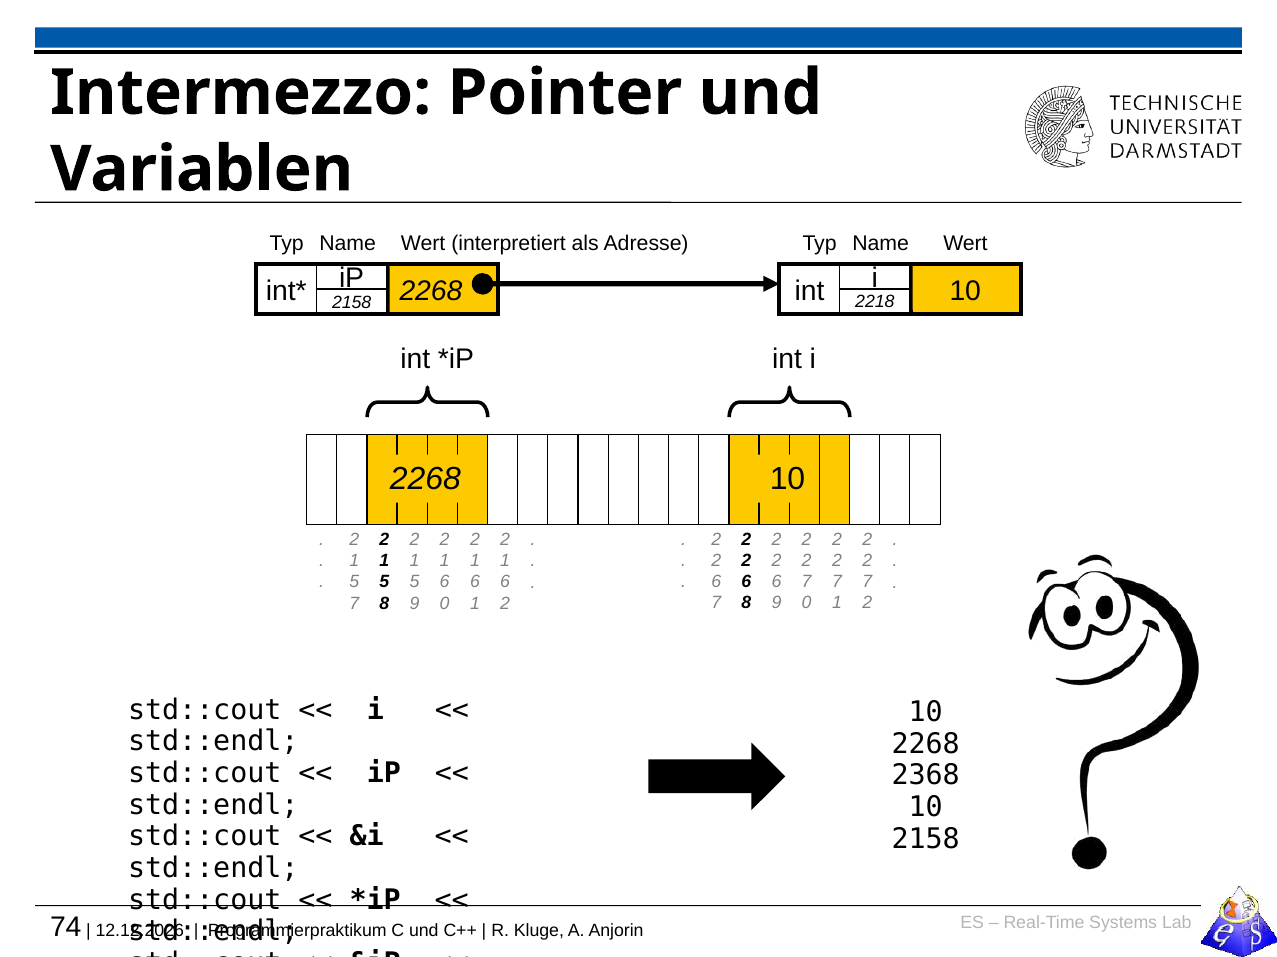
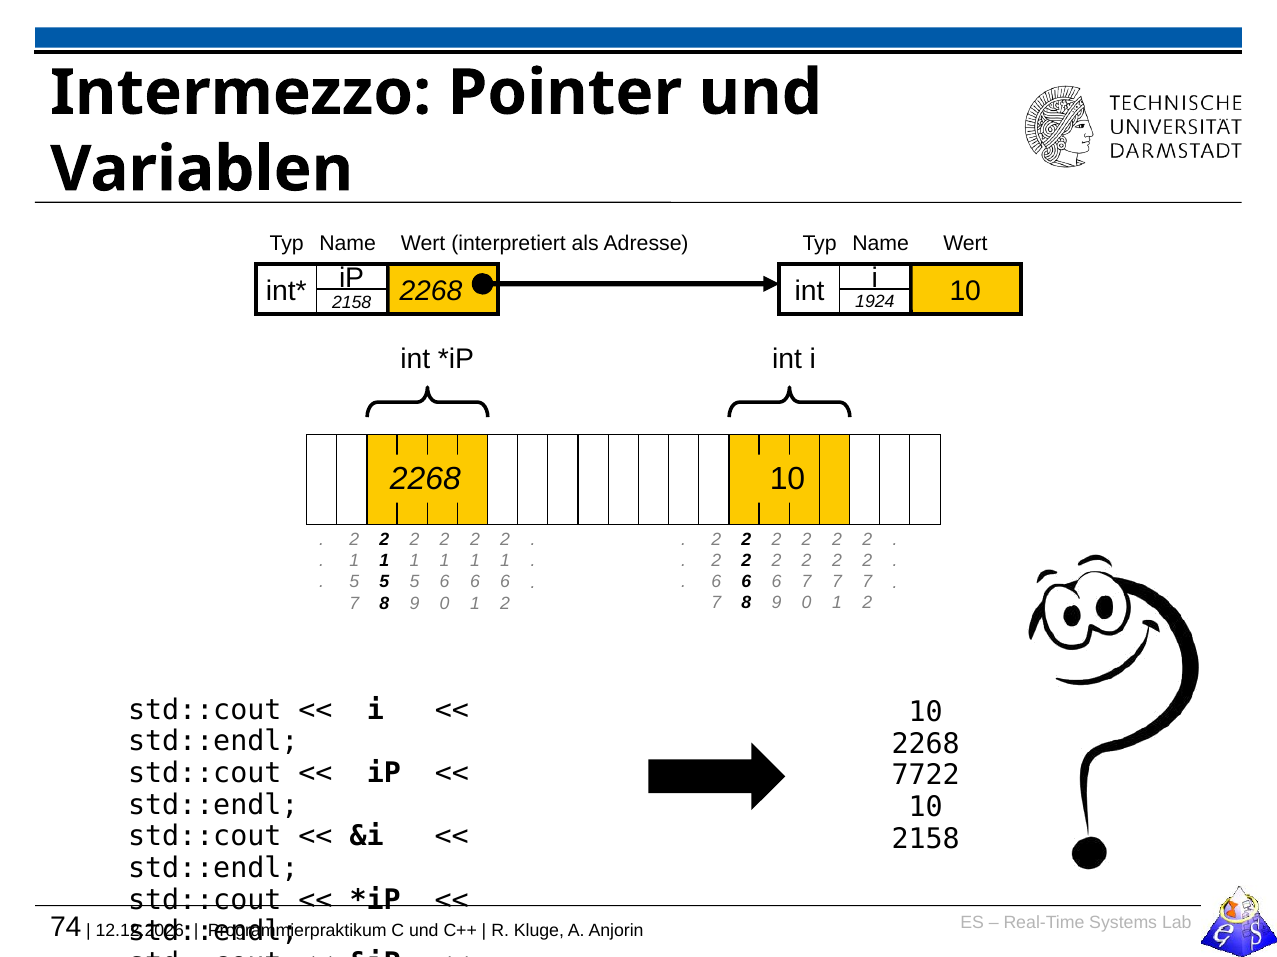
2218: 2218 -> 1924 (875, 302)
2368: 2368 -> 7722 (926, 776)
